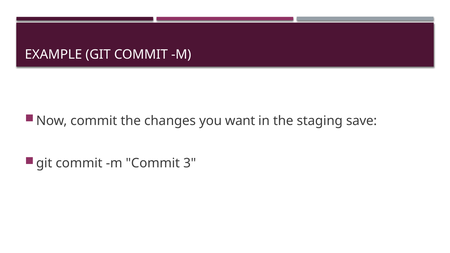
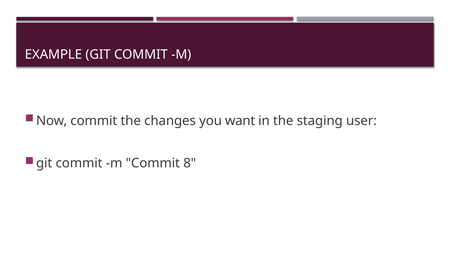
save: save -> user (361, 121)
3: 3 -> 8 (190, 163)
